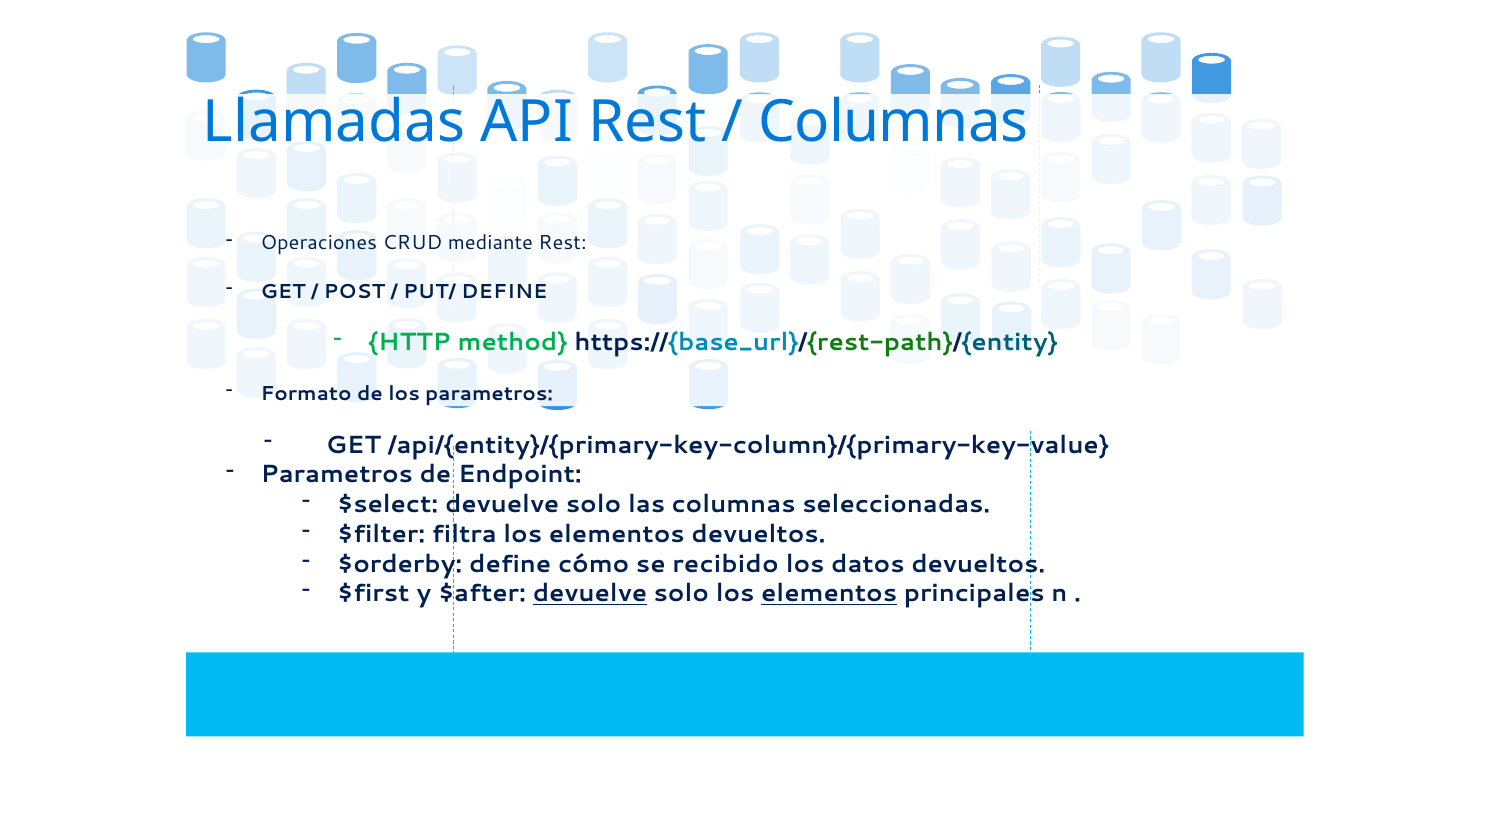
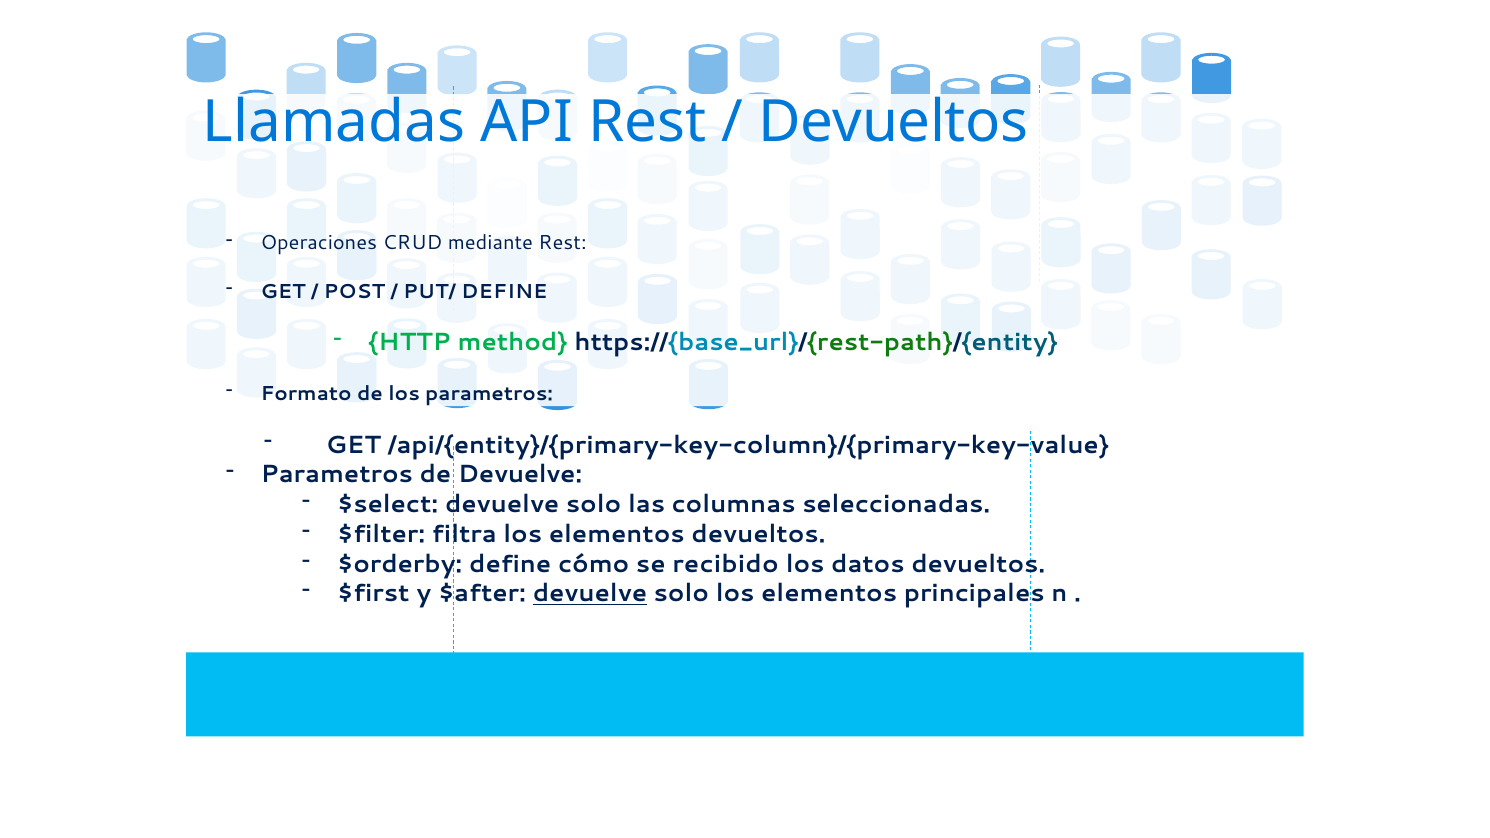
Columnas: Columnas -> Devueltos (893, 122)
de Endpoint: Endpoint -> Devuelve (520, 475)
elementos underline: present -> none (829, 594)
